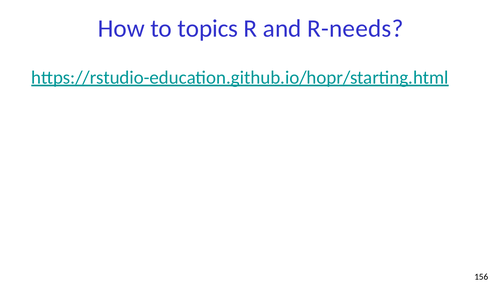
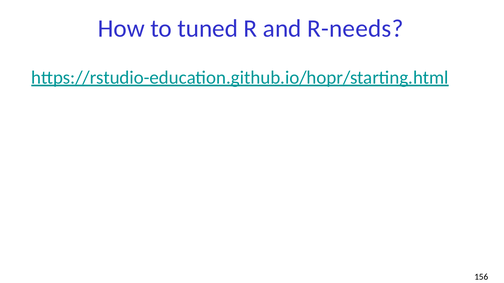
topics: topics -> tuned (208, 29)
